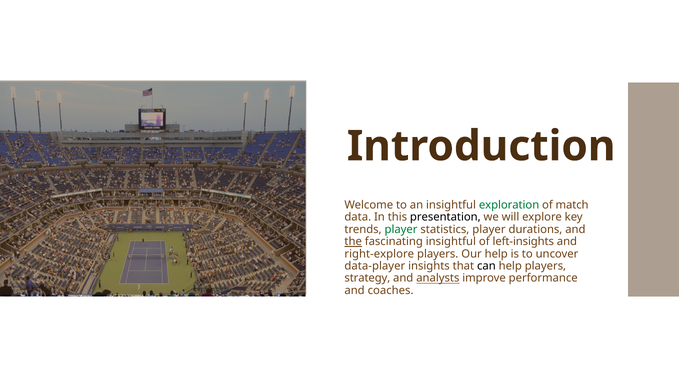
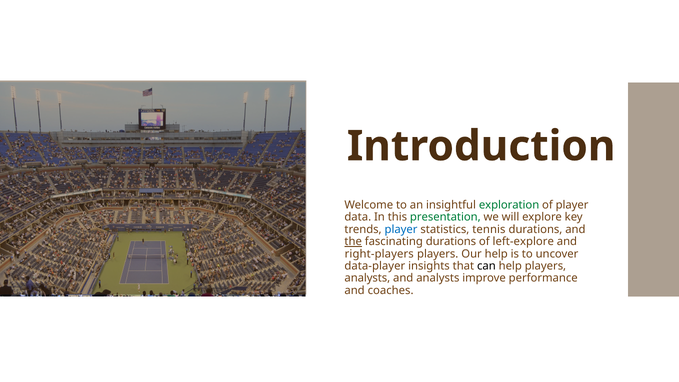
of match: match -> player (572, 205)
presentation colour: black -> green (445, 217)
player colour: green -> blue (401, 229)
statistics player: player -> tennis (489, 229)
fascinating insightful: insightful -> durations (451, 242)
left-insights: left-insights -> left-explore (523, 242)
right-explore: right-explore -> right-players (379, 254)
strategy: strategy -> analysts (367, 278)
analysts underline: present -> none (438, 278)
